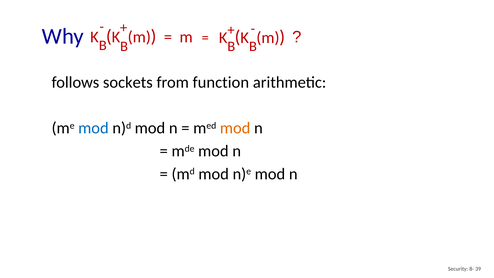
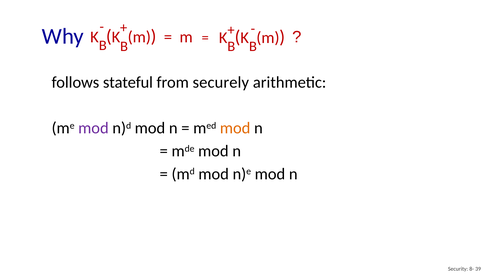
sockets: sockets -> stateful (128, 82)
function: function -> securely (221, 82)
mod colour: blue -> purple (93, 128)
